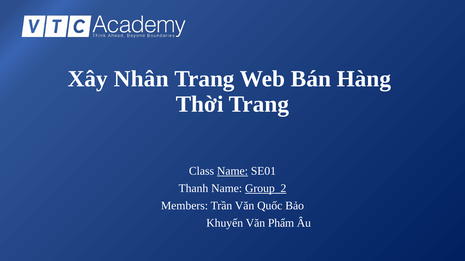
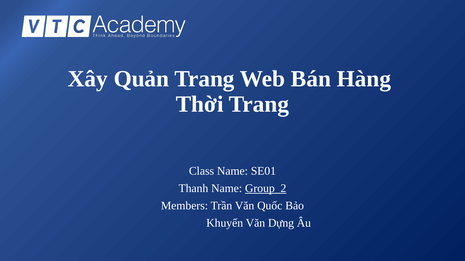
Nhân: Nhân -> Quản (141, 79)
Name underline: present -> none (232, 171)
Phẩm: Phẩm -> Dựng (281, 224)
